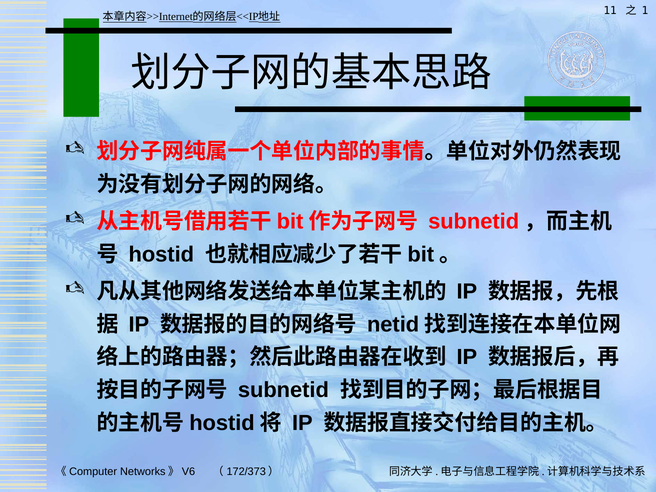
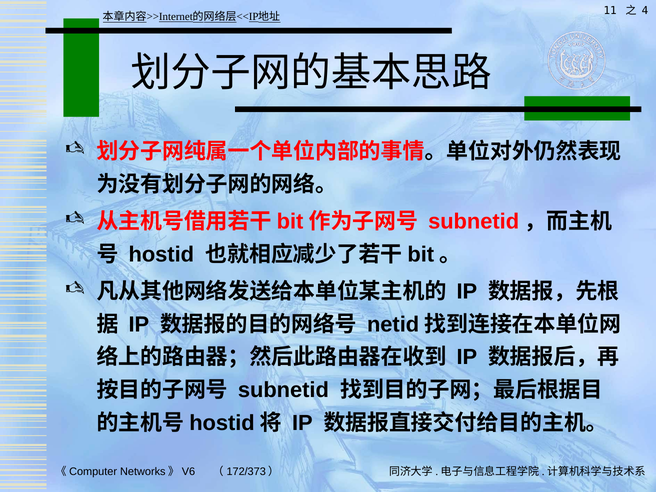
1: 1 -> 4 (645, 11)
